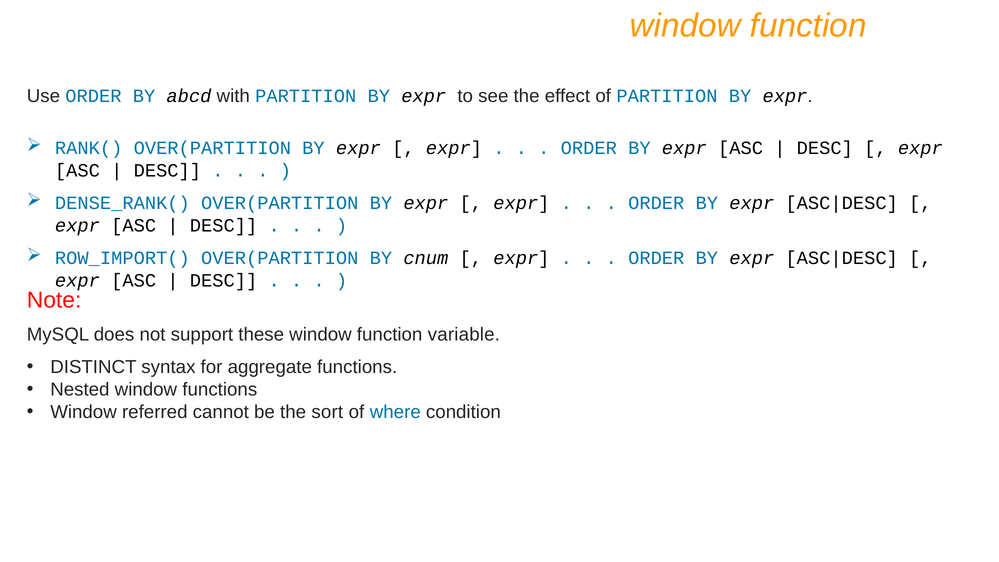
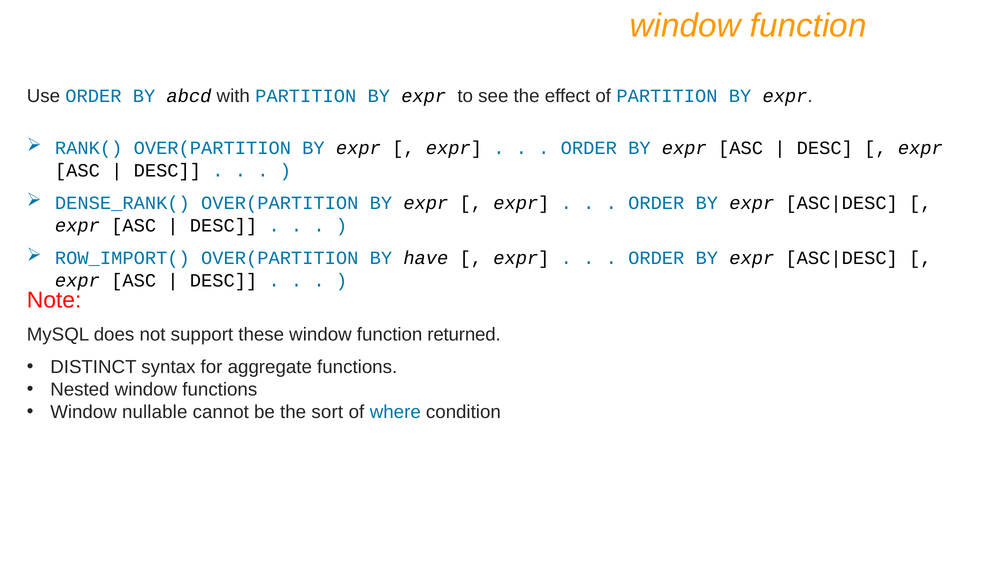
cnum: cnum -> have (426, 258)
variable: variable -> returned (464, 335)
referred: referred -> nullable (155, 412)
